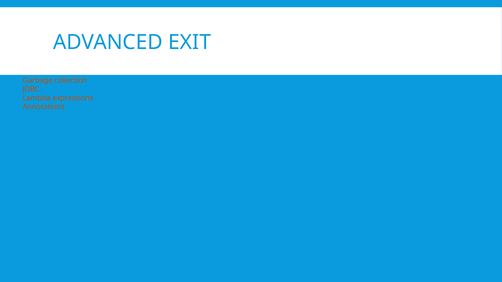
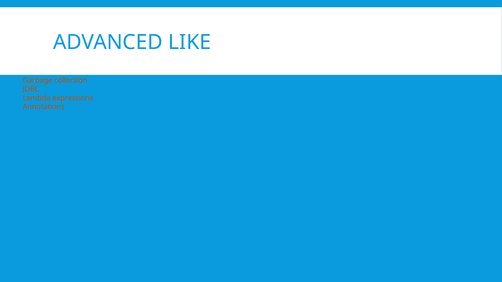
EXIT: EXIT -> LIKE (190, 42)
